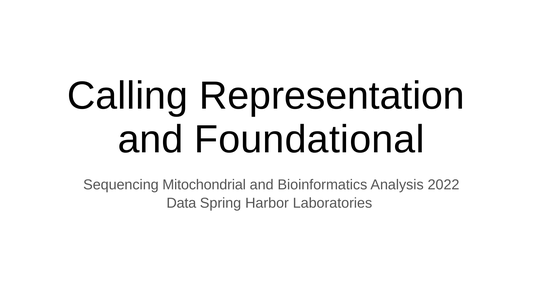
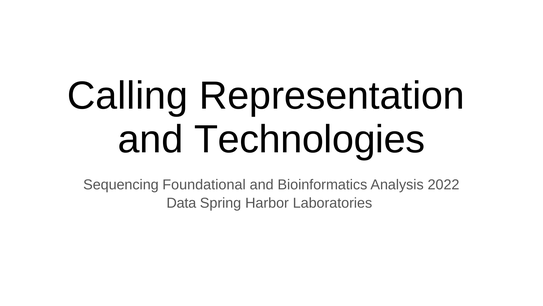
Foundational: Foundational -> Technologies (310, 139)
Mitochondrial: Mitochondrial -> Foundational (204, 184)
